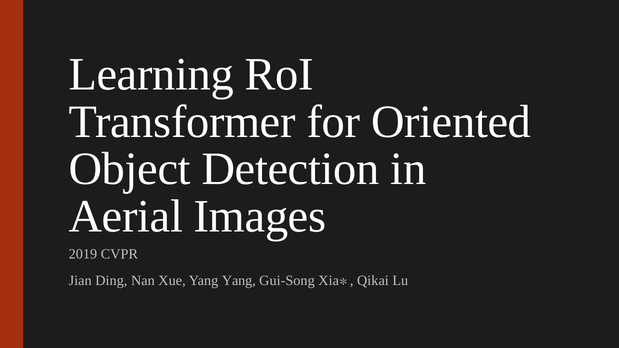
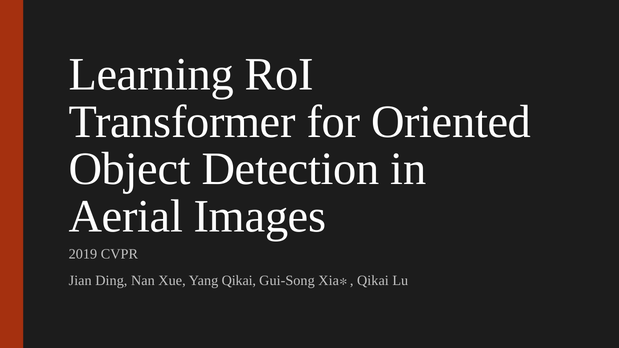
Yang Yang: Yang -> Qikai (239, 281)
